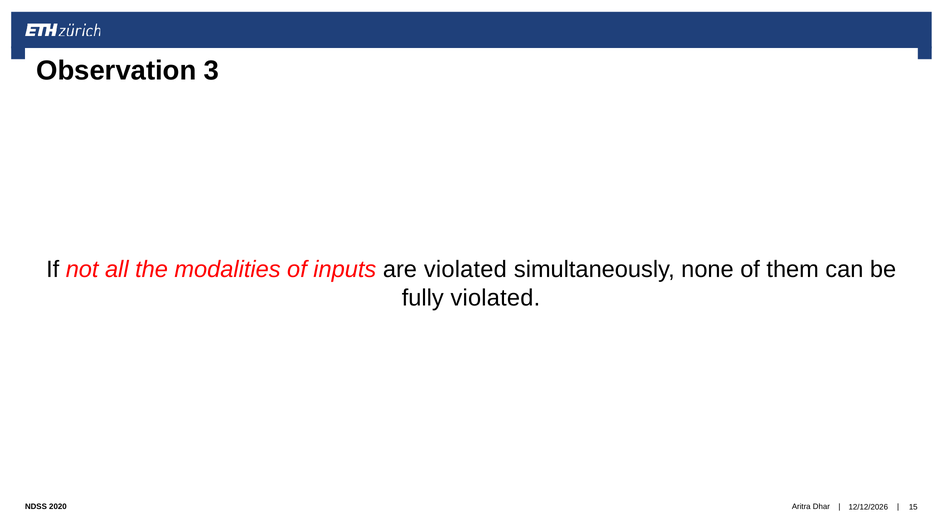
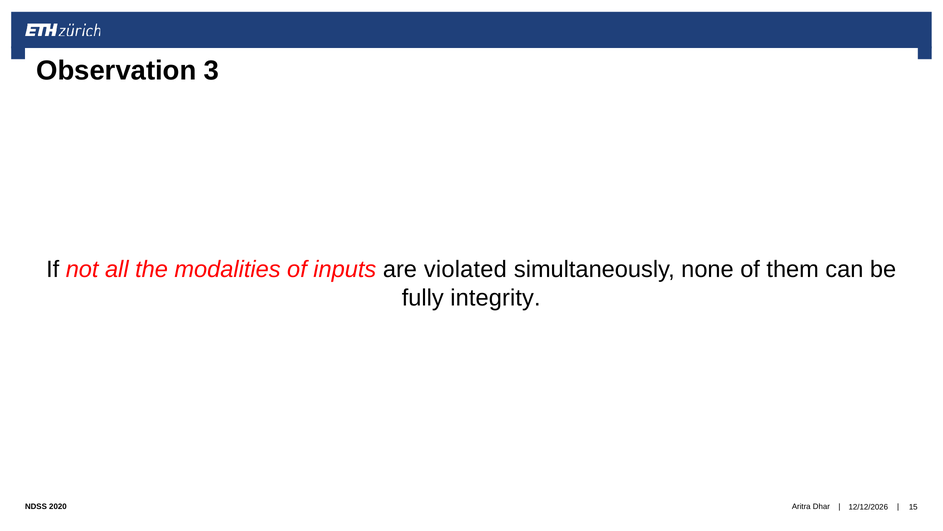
fully violated: violated -> integrity (495, 298)
